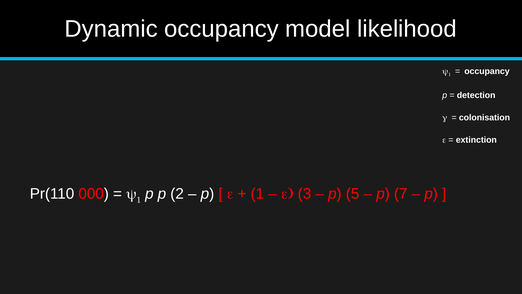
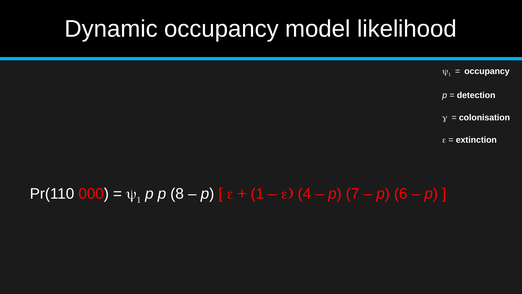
2: 2 -> 8 (177, 194)
3: 3 -> 4 (305, 194)
5: 5 -> 7 (353, 194)
7: 7 -> 6 (401, 194)
